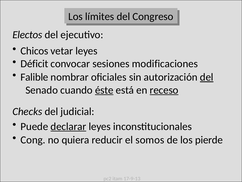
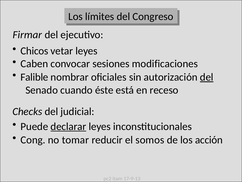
Electos: Electos -> Firmar (27, 35)
Déficit: Déficit -> Caben (34, 64)
éste underline: present -> none (104, 90)
receso underline: present -> none (164, 90)
quiera: quiera -> tomar (75, 139)
pierde: pierde -> acción (209, 139)
